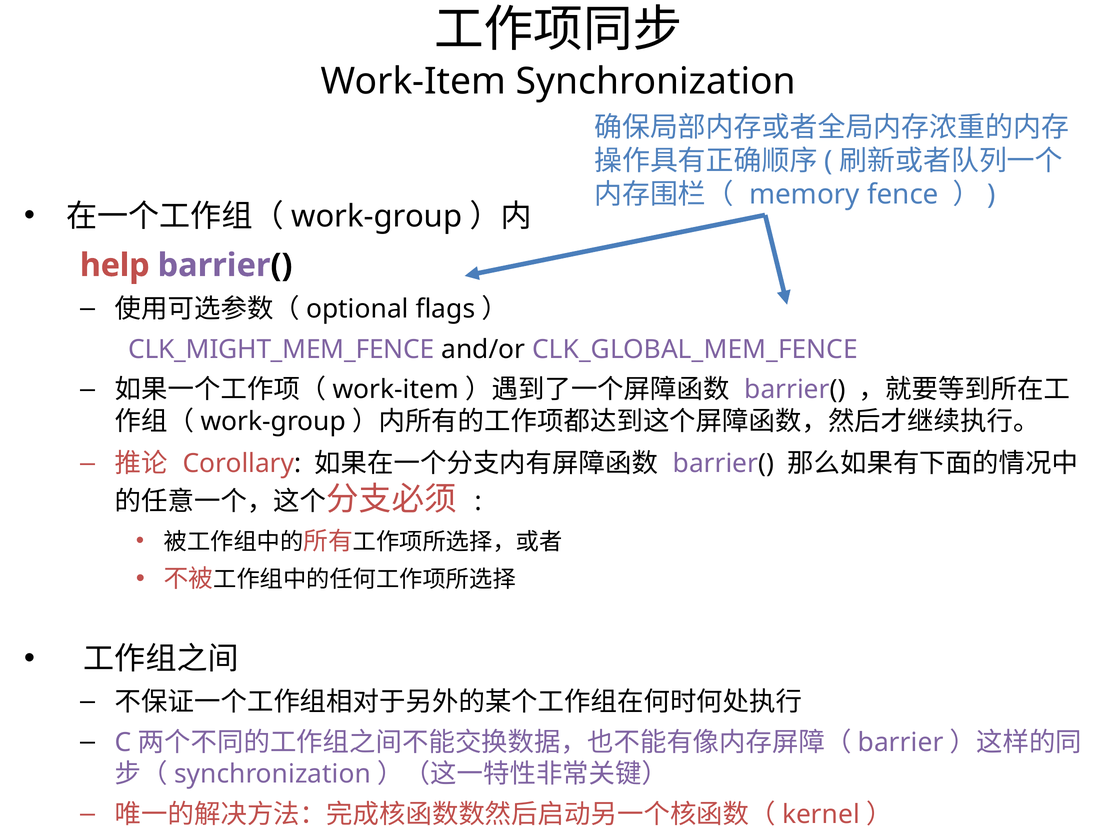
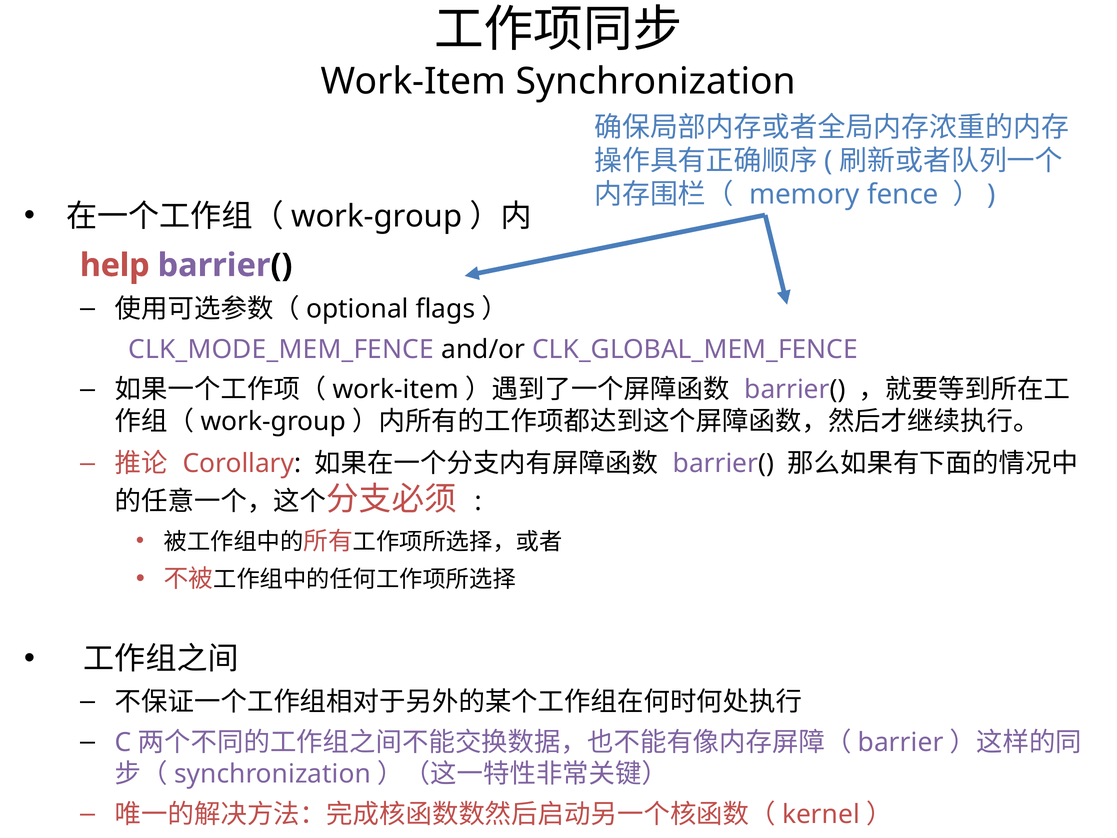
CLK_MIGHT_MEM_FENCE: CLK_MIGHT_MEM_FENCE -> CLK_MODE_MEM_FENCE (281, 349)
